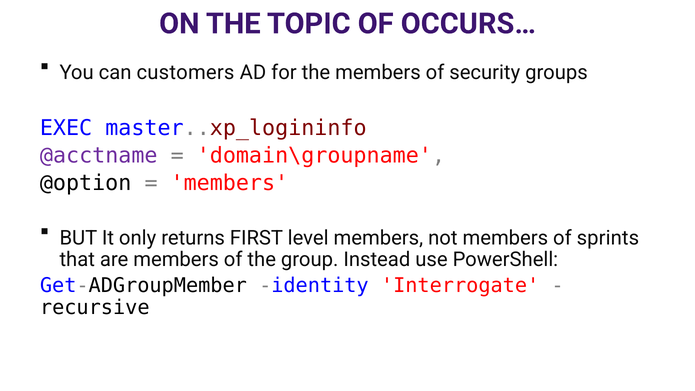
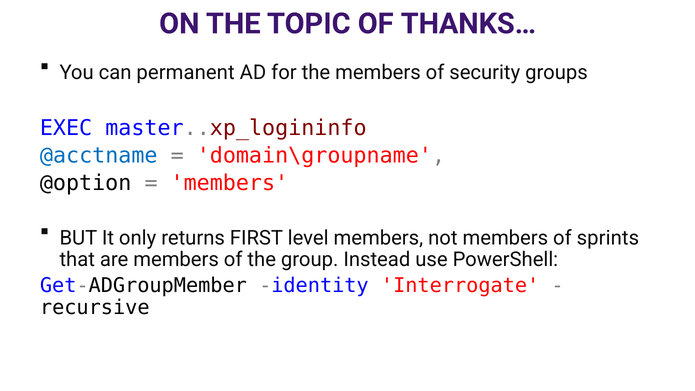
OCCURS…: OCCURS… -> THANKS… (468, 24)
customers: customers -> permanent (186, 73)
@acctname colour: purple -> blue (99, 156)
